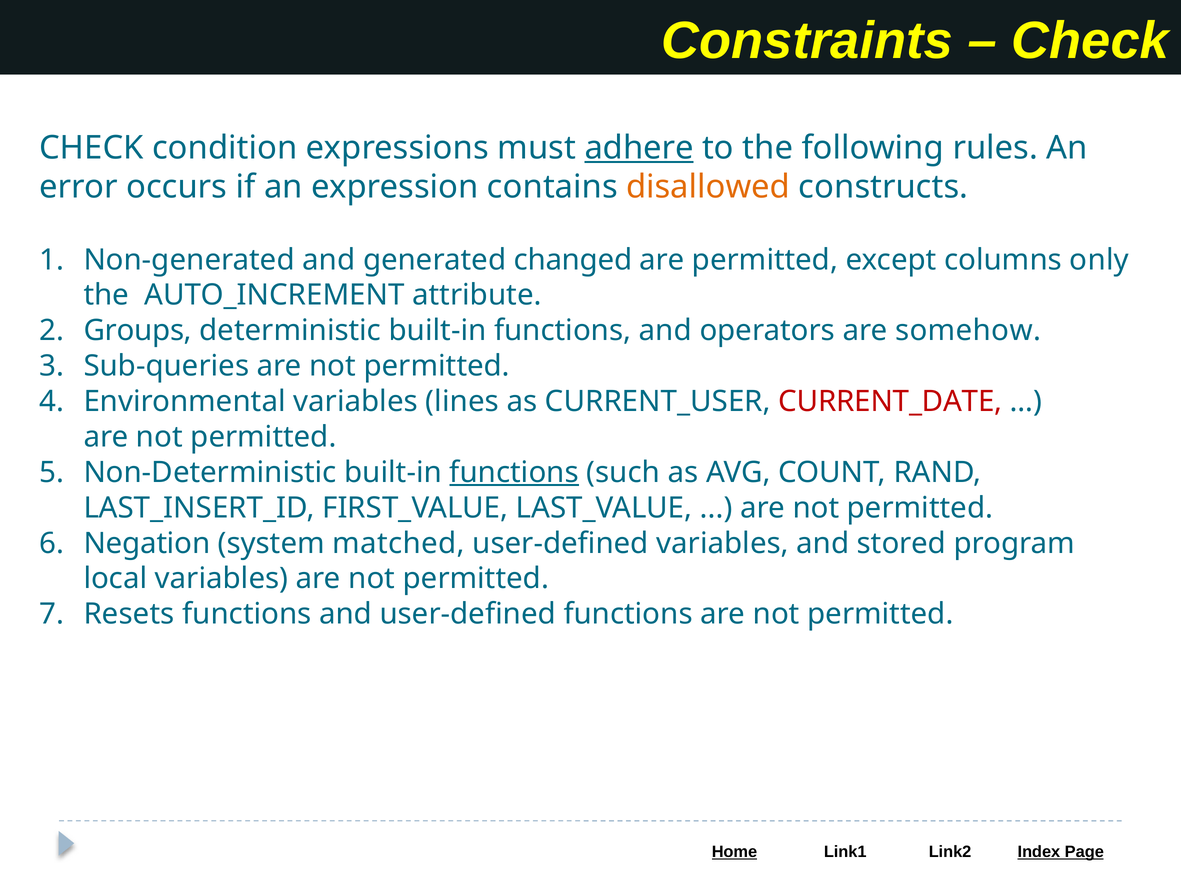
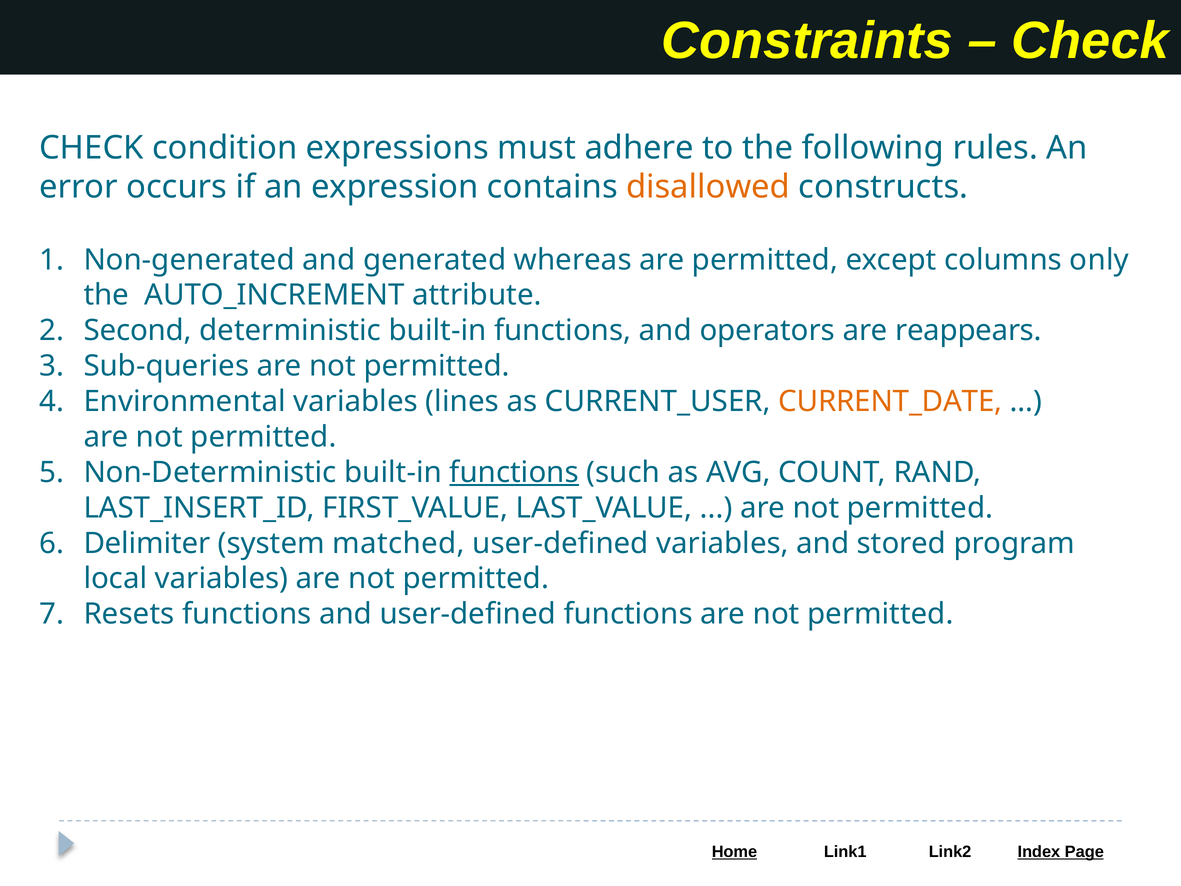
adhere underline: present -> none (639, 148)
changed: changed -> whereas (573, 260)
Groups: Groups -> Second (138, 331)
somehow: somehow -> reappears (968, 331)
CURRENT_DATE colour: red -> orange (890, 401)
Negation: Negation -> Delimiter (147, 543)
